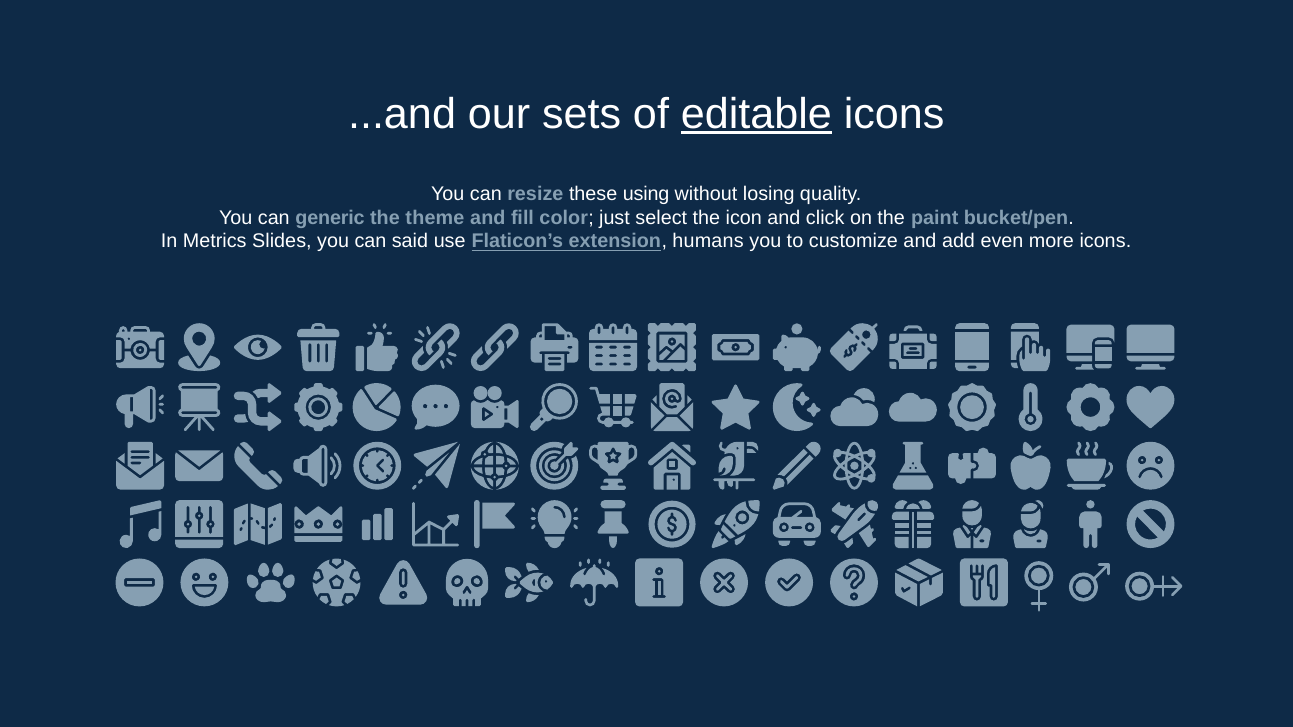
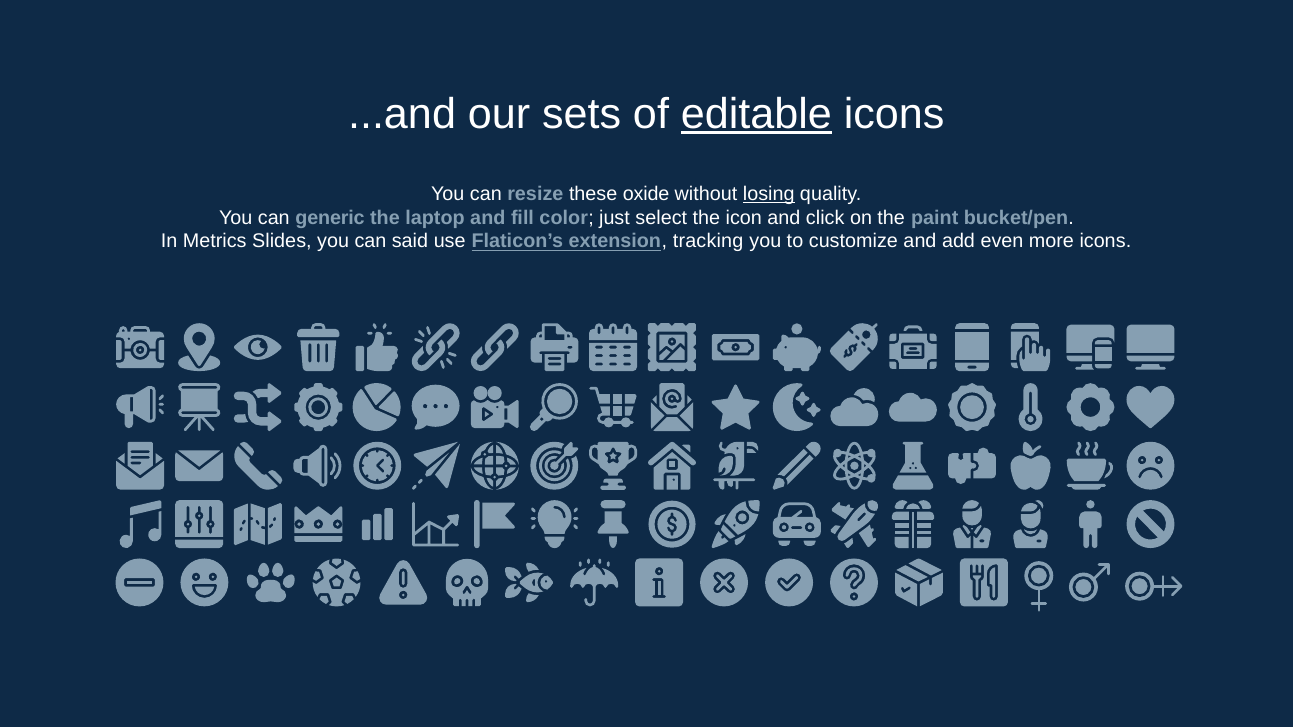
using: using -> oxide (646, 194)
losing underline: none -> present (769, 194)
theme: theme -> laptop (435, 218)
humans: humans -> tracking (708, 242)
